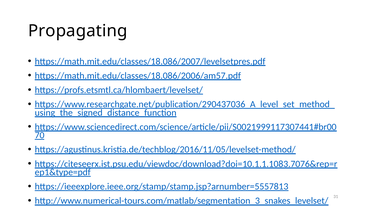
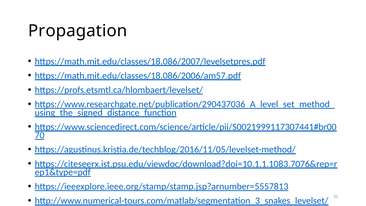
Propagating: Propagating -> Propagation (78, 31)
